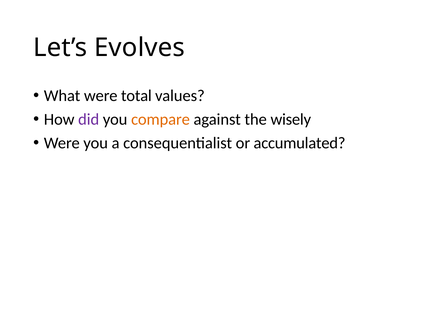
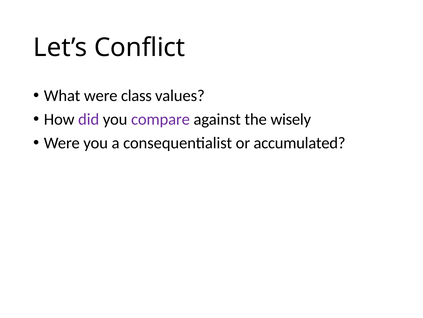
Evolves: Evolves -> Conflict (140, 47)
total: total -> class (136, 95)
compare colour: orange -> purple (160, 119)
